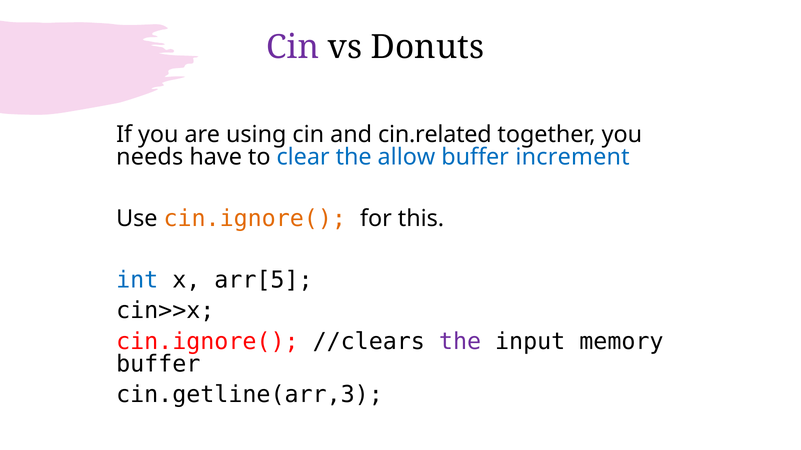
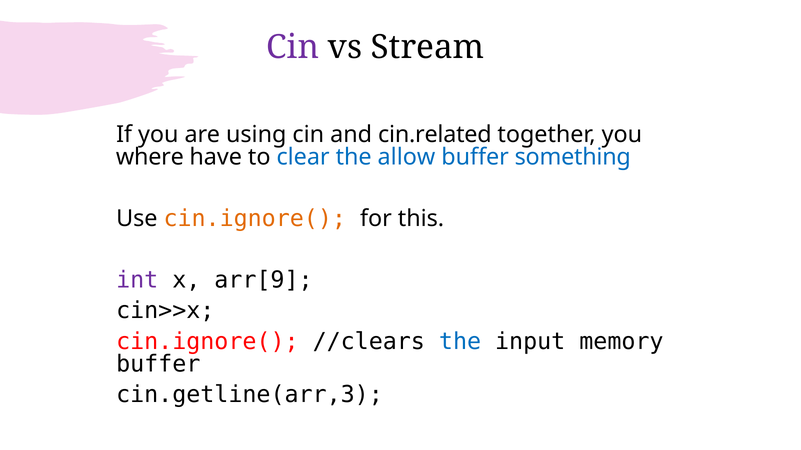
Donuts: Donuts -> Stream (427, 47)
needs: needs -> where (150, 157)
increment: increment -> something (573, 157)
int colour: blue -> purple (137, 280)
arr[5: arr[5 -> arr[9 (263, 280)
the colour: purple -> blue (460, 342)
